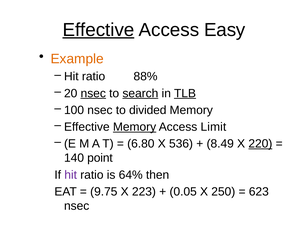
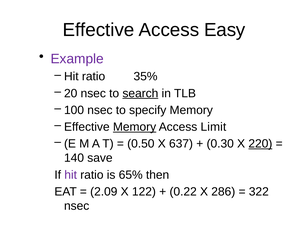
Effective underline: present -> none (98, 30)
Example colour: orange -> purple (77, 59)
88%: 88% -> 35% (146, 77)
nsec underline: present -> none (93, 93)
TLB underline: present -> none (185, 93)
divided: divided -> specify (148, 110)
6.80: 6.80 -> 0.50 (141, 144)
536: 536 -> 637 (181, 144)
8.49: 8.49 -> 0.30 (220, 144)
point: point -> save (100, 158)
64%: 64% -> 65% (131, 175)
9.75: 9.75 -> 2.09 (104, 192)
223: 223 -> 122 (144, 192)
0.05: 0.05 -> 0.22 (183, 192)
250: 250 -> 286 (223, 192)
623: 623 -> 322 (259, 192)
